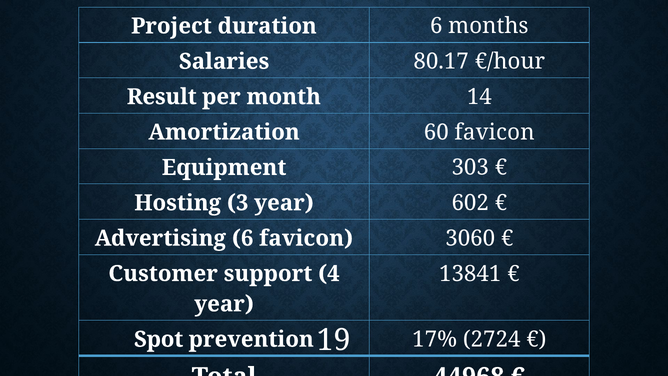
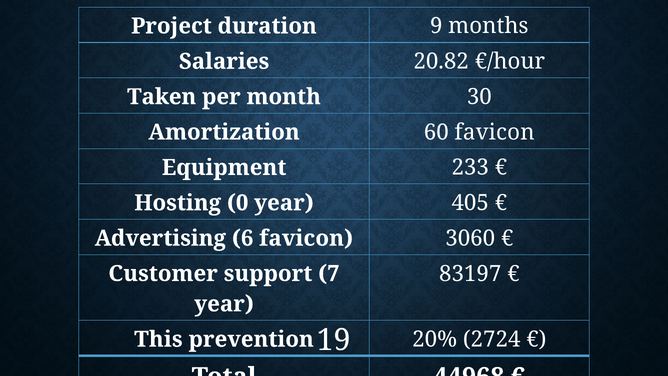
duration 6: 6 -> 9 (436, 26)
80.17: 80.17 -> 20.82 (441, 61)
Result: Result -> Taken (162, 97)
14: 14 -> 30 (479, 97)
303: 303 -> 233 (470, 167)
3: 3 -> 0 (238, 203)
602: 602 -> 405 (470, 203)
4: 4 -> 7 (329, 273)
13841: 13841 -> 83197 (470, 273)
Spot: Spot -> This (158, 339)
17%: 17% -> 20% (435, 339)
